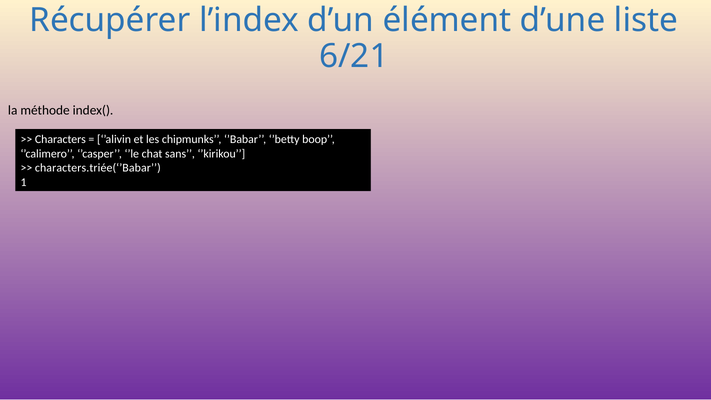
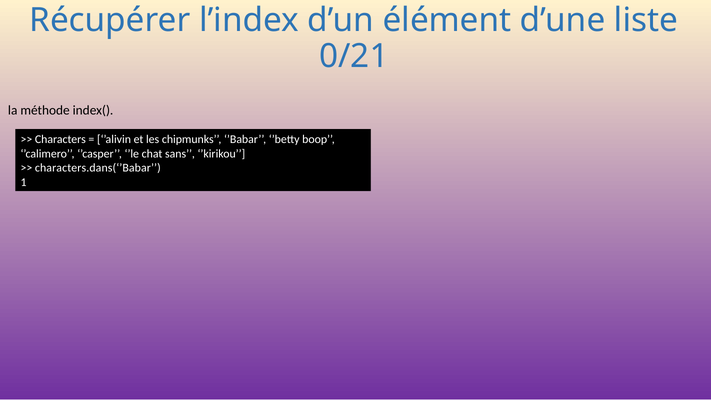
6/21: 6/21 -> 0/21 (354, 56)
characters.triée(‘’Babar: characters.triée(‘’Babar -> characters.dans(‘’Babar (98, 168)
